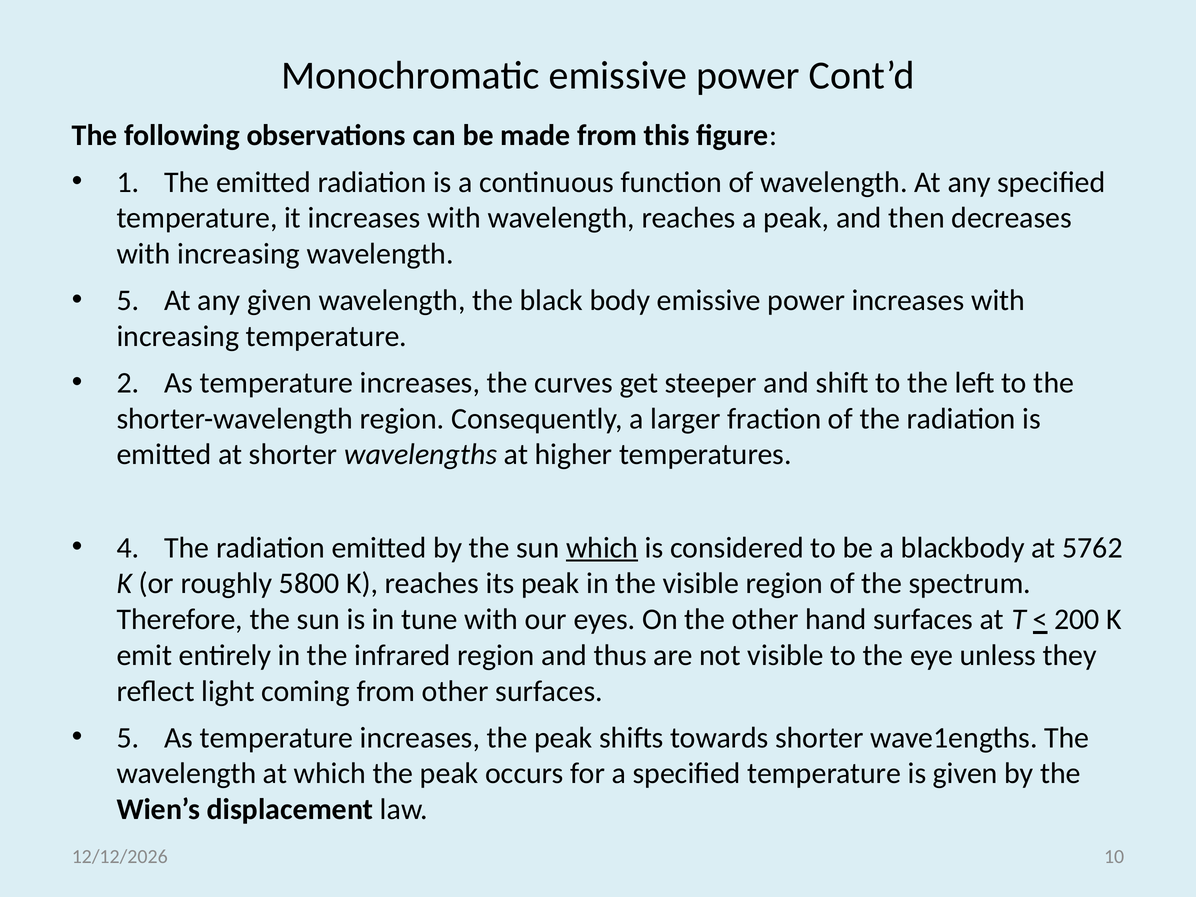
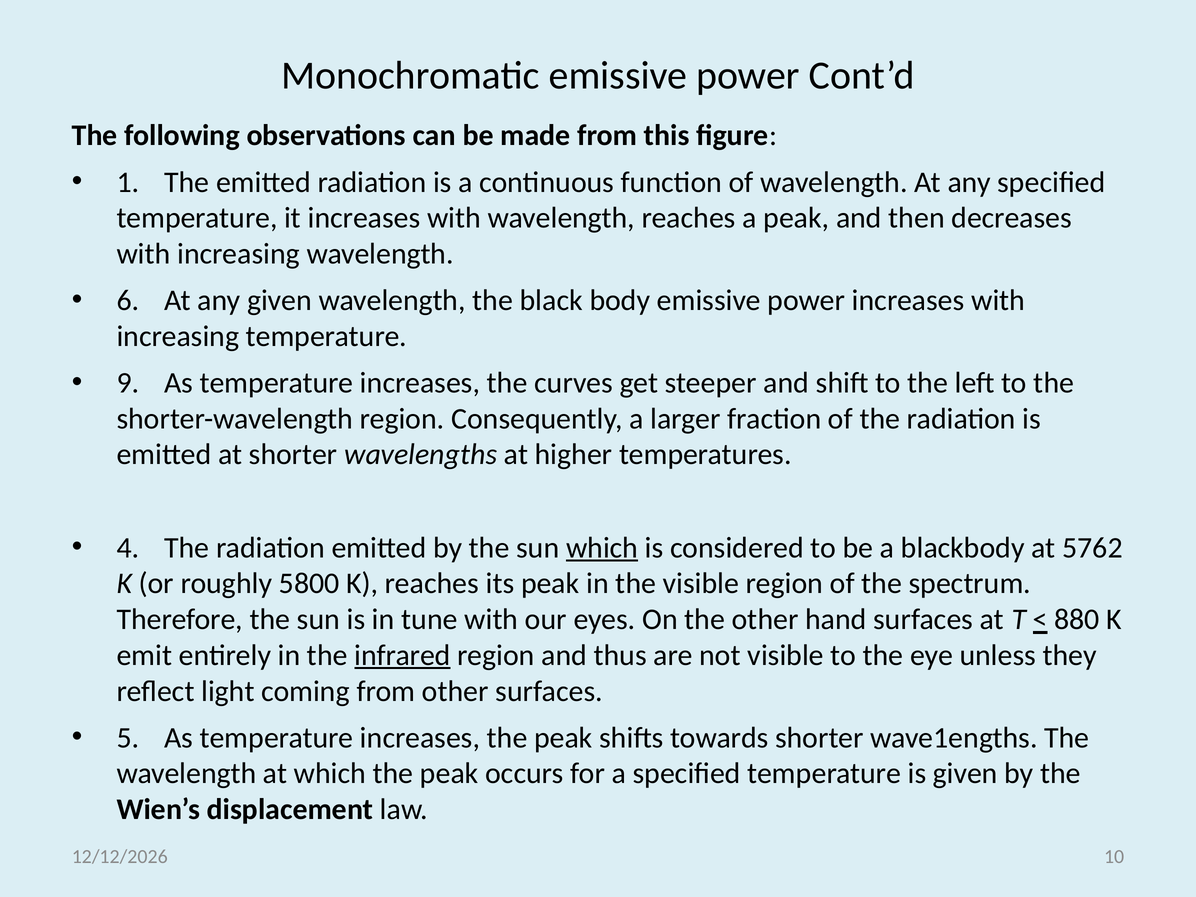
5: 5 -> 6 (128, 300)
2: 2 -> 9 (128, 383)
200: 200 -> 880 (1077, 619)
infrared underline: none -> present (402, 655)
